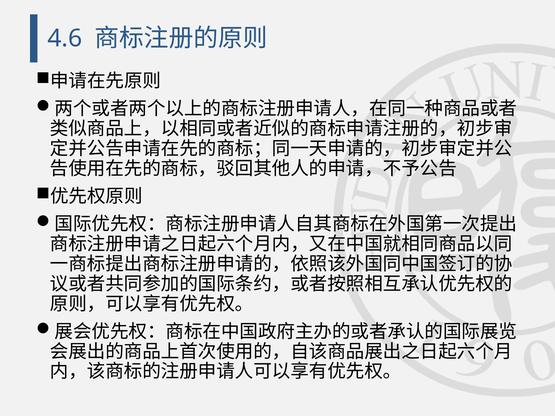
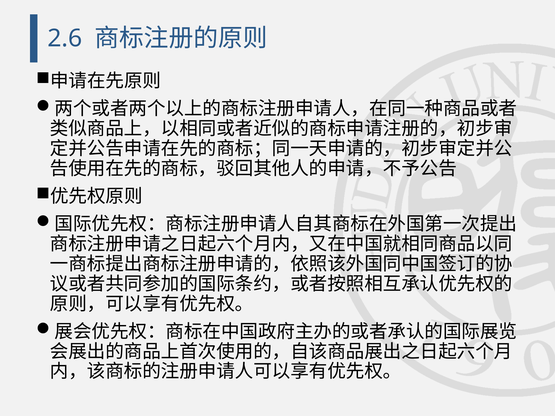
4.6: 4.6 -> 2.6 (65, 38)
